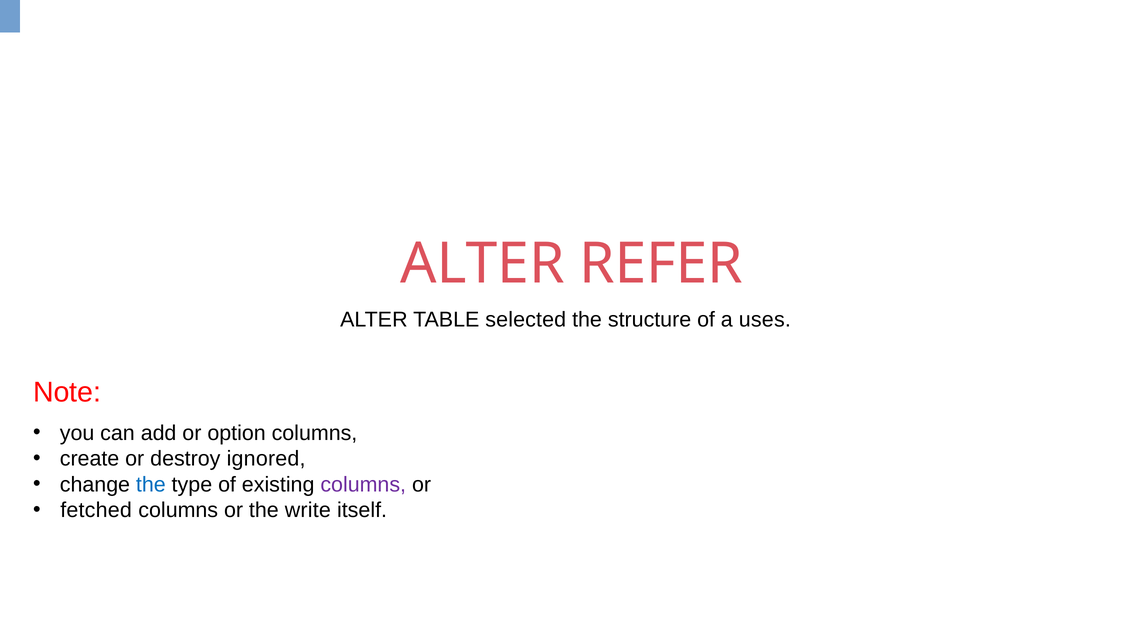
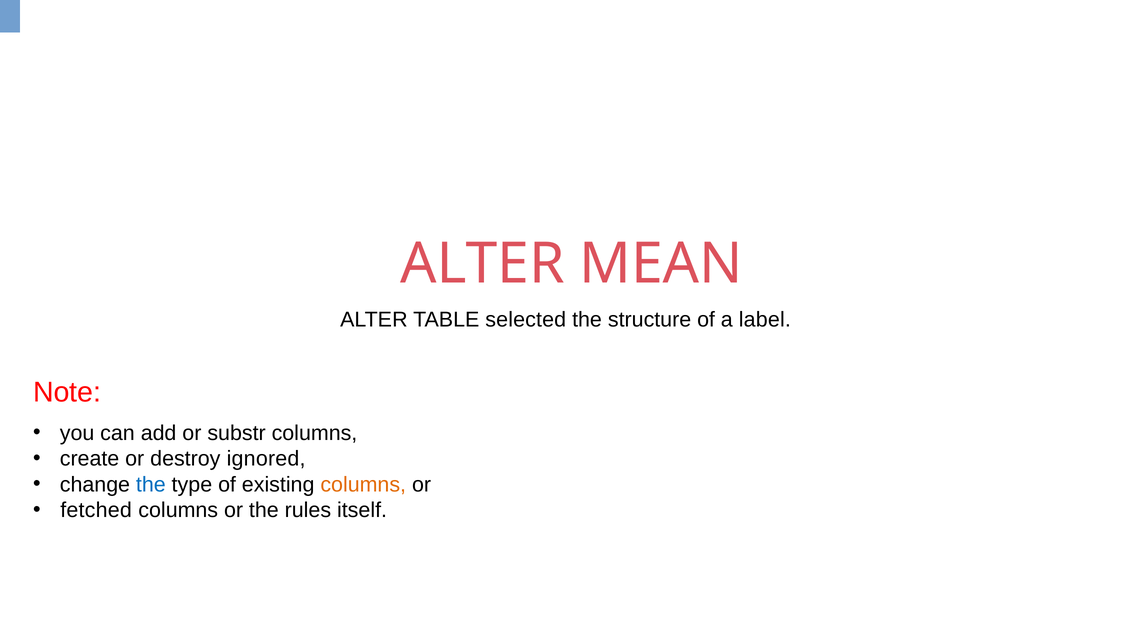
REFER: REFER -> MEAN (661, 264)
uses: uses -> label (765, 320)
option: option -> substr (237, 433)
columns colour: purple -> orange (363, 484)
write: write -> rules (308, 510)
